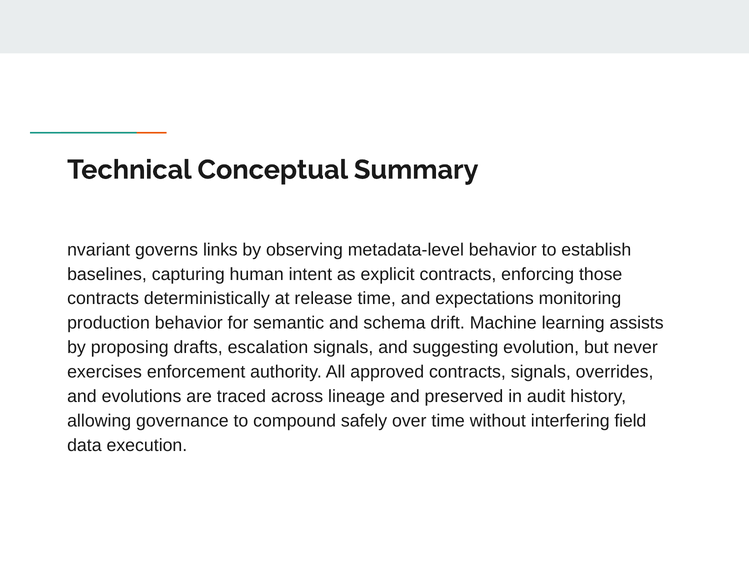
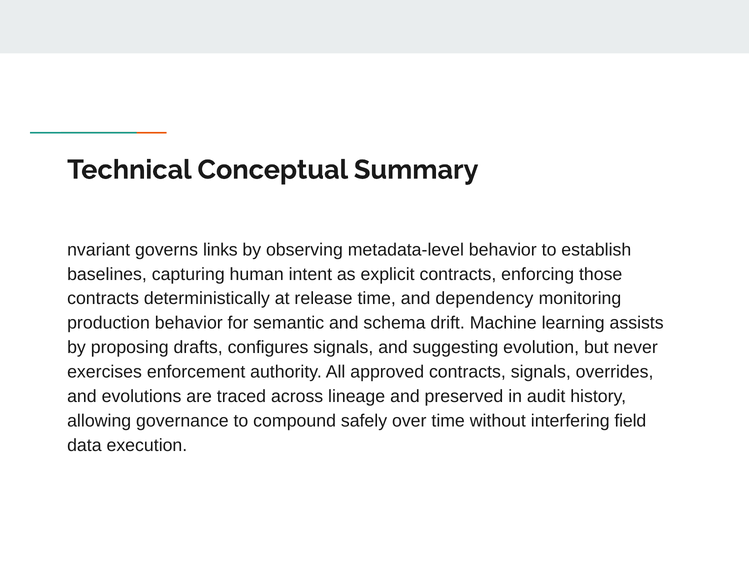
expectations: expectations -> dependency (484, 299)
escalation: escalation -> configures (268, 347)
